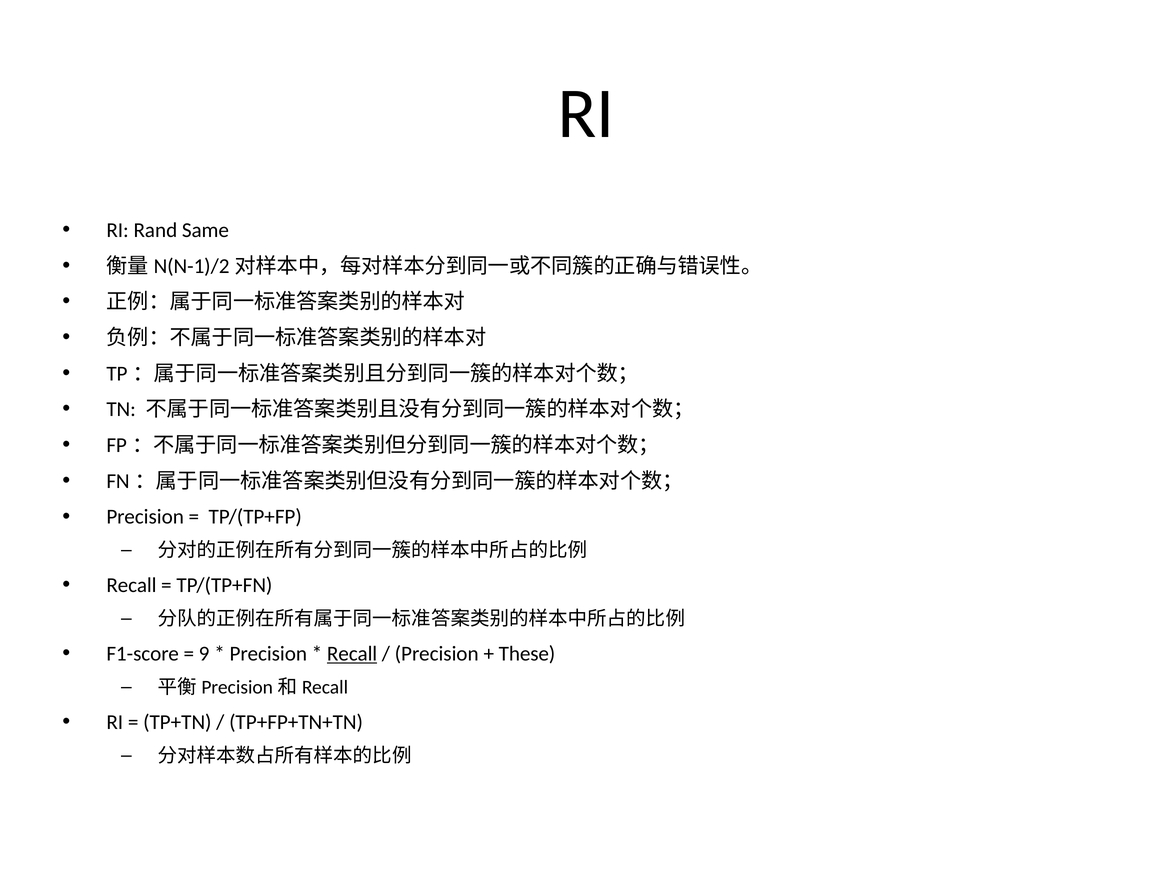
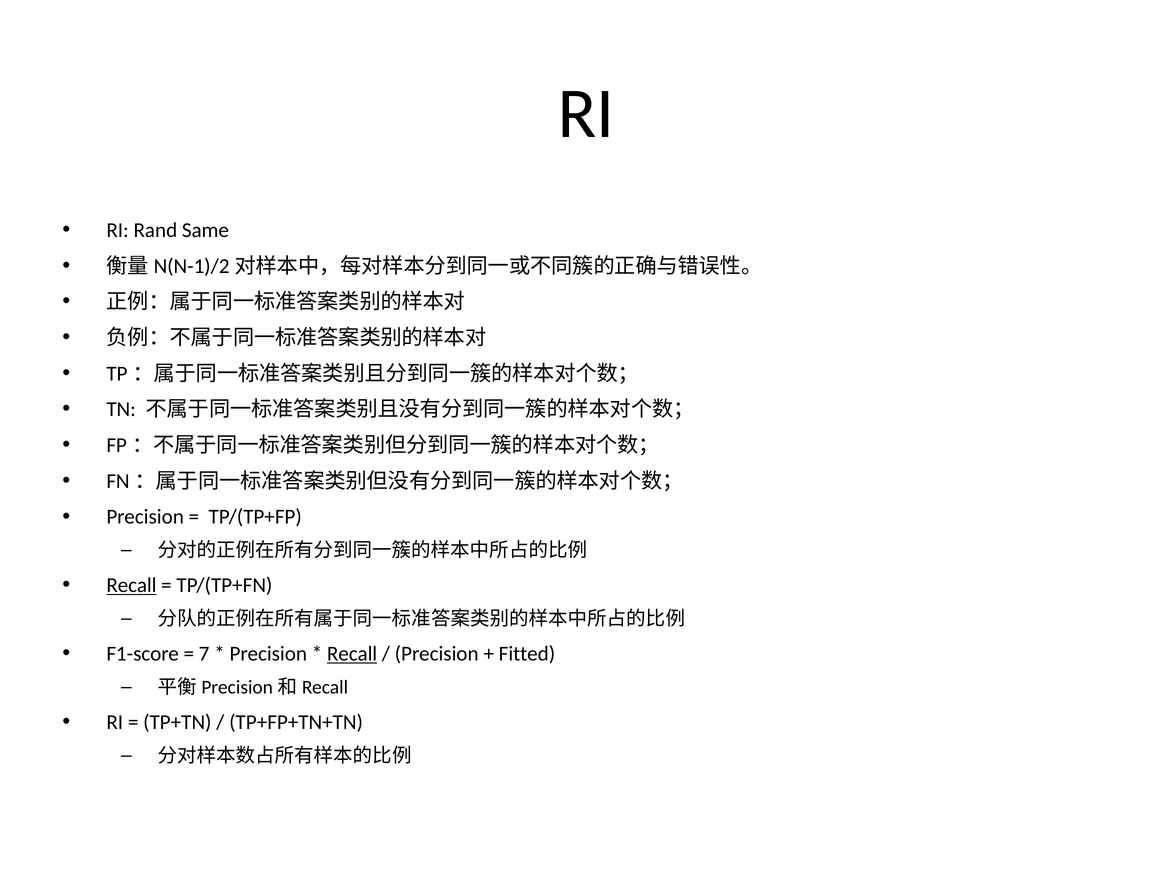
Recall underline: none -> present (131, 585)
9: 9 -> 7 (204, 654)
These: These -> Fitted (527, 654)
